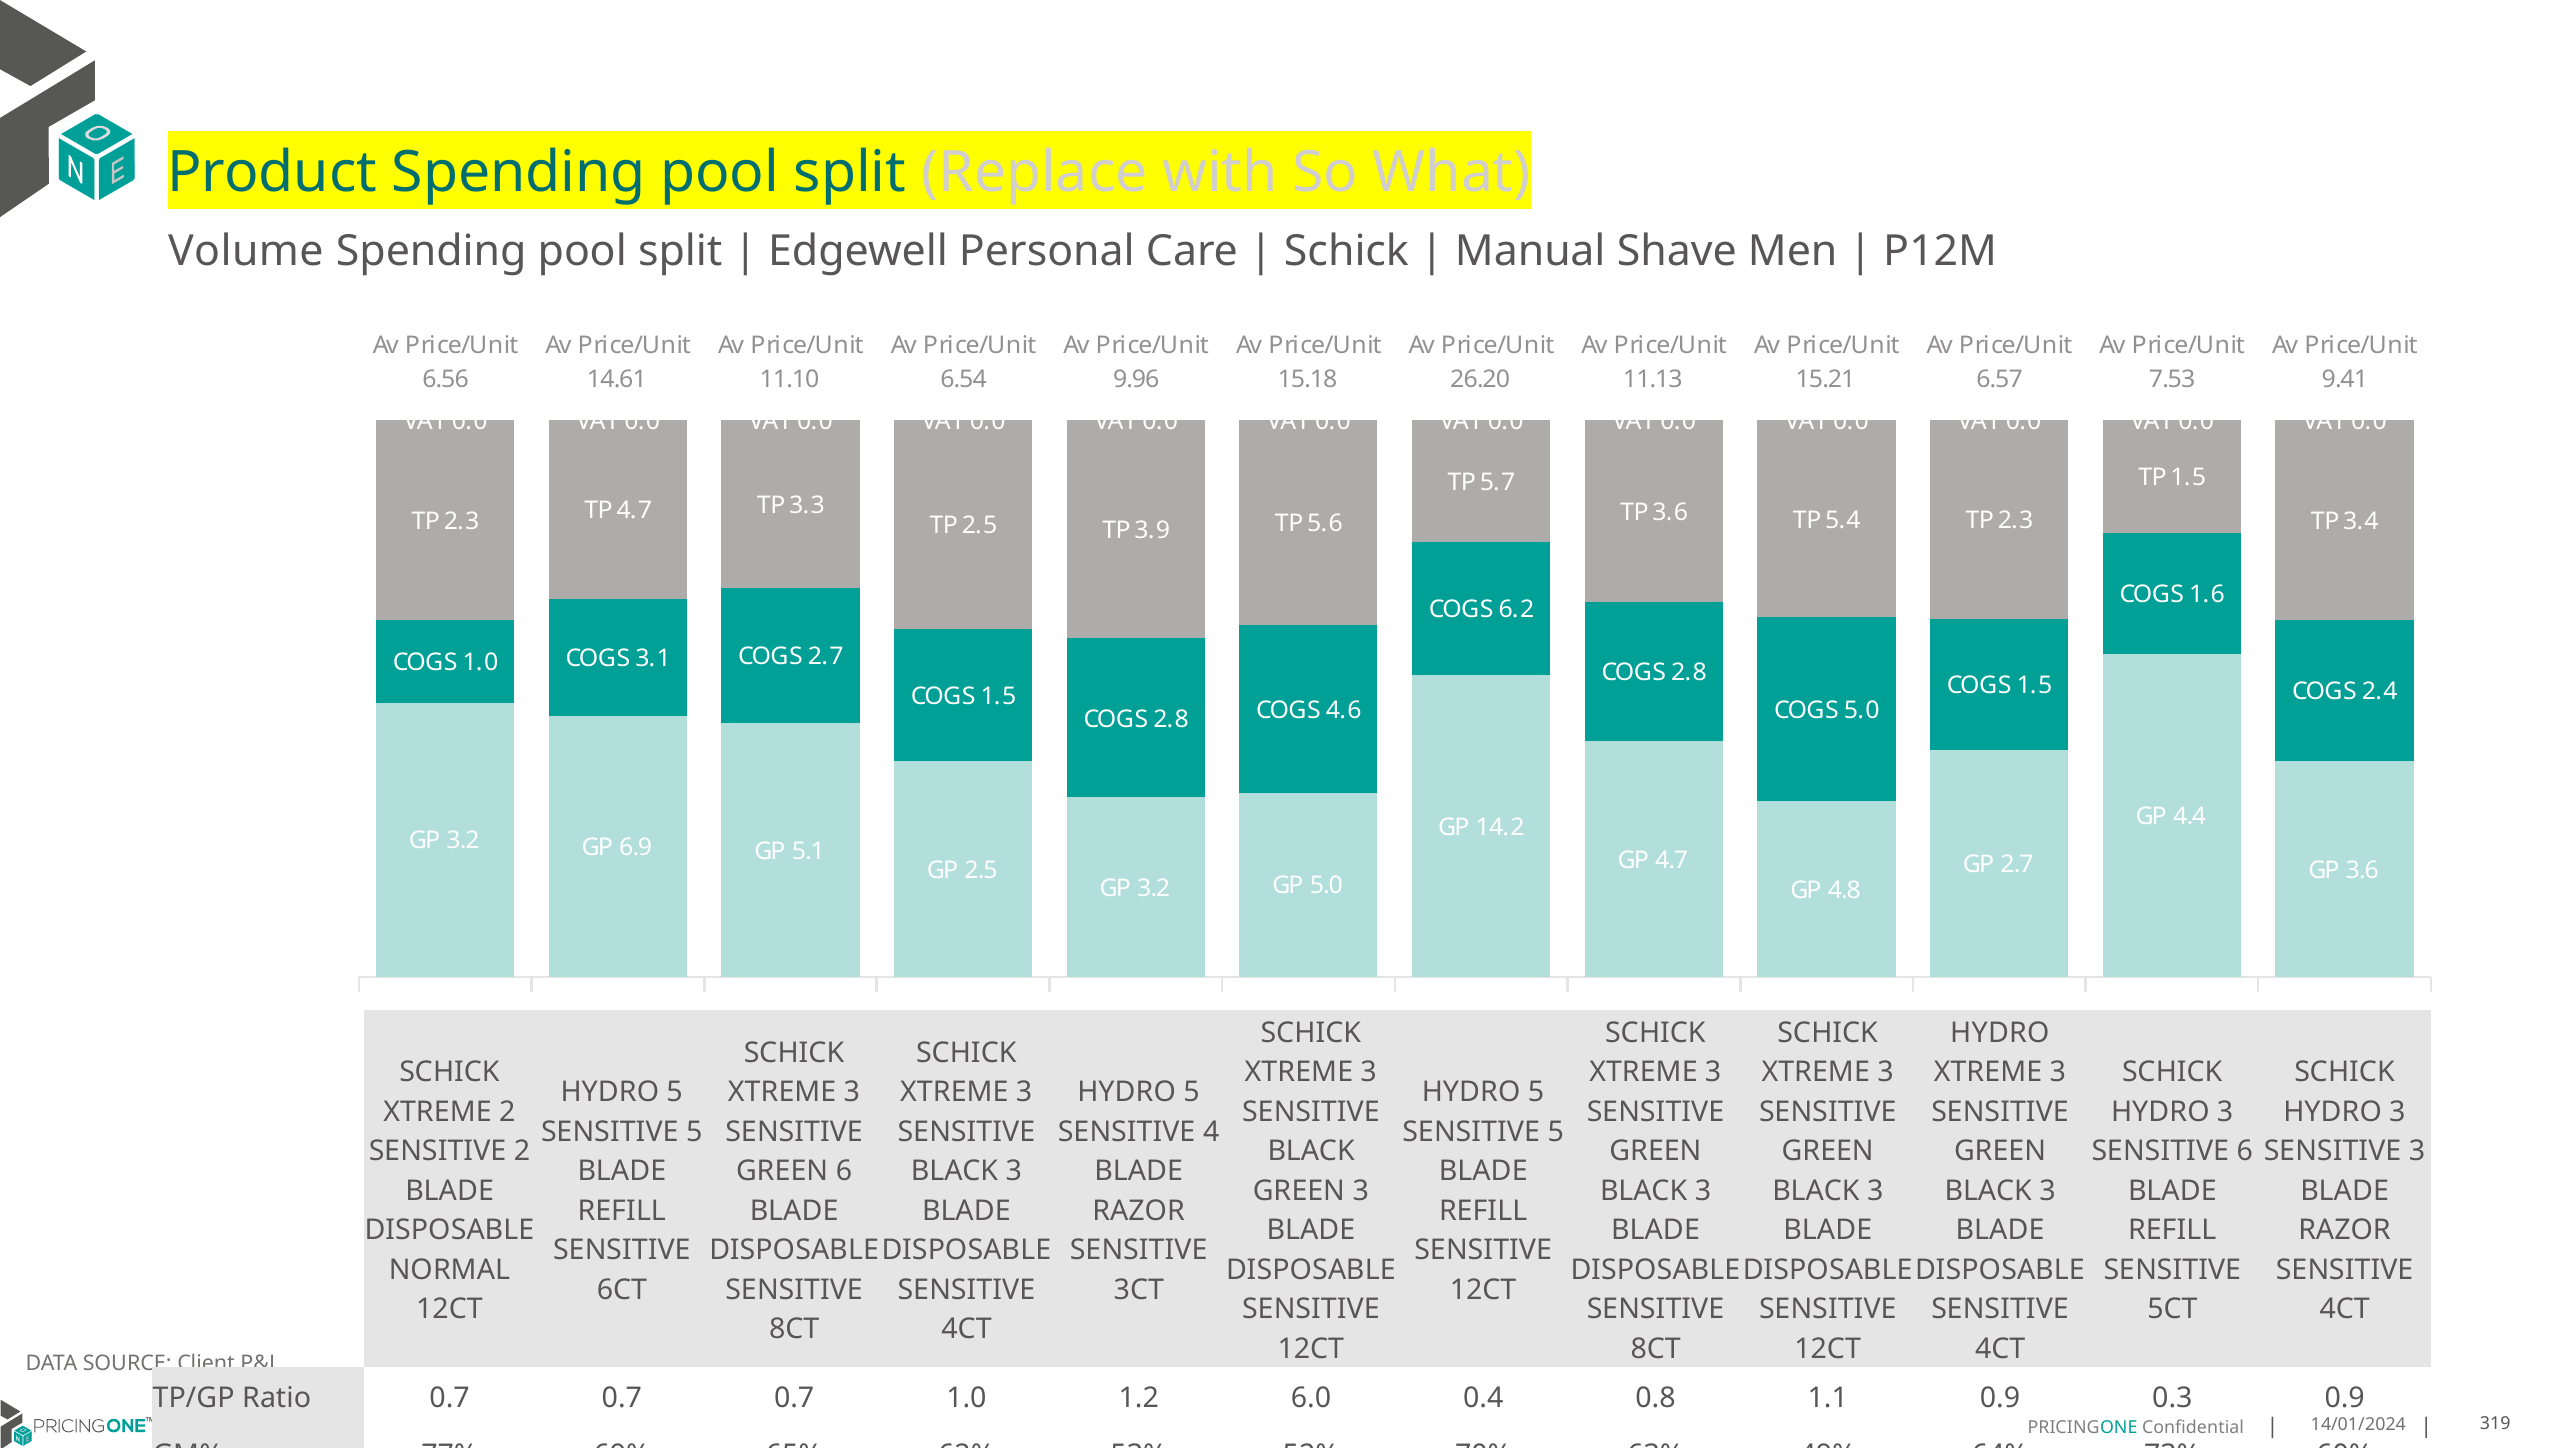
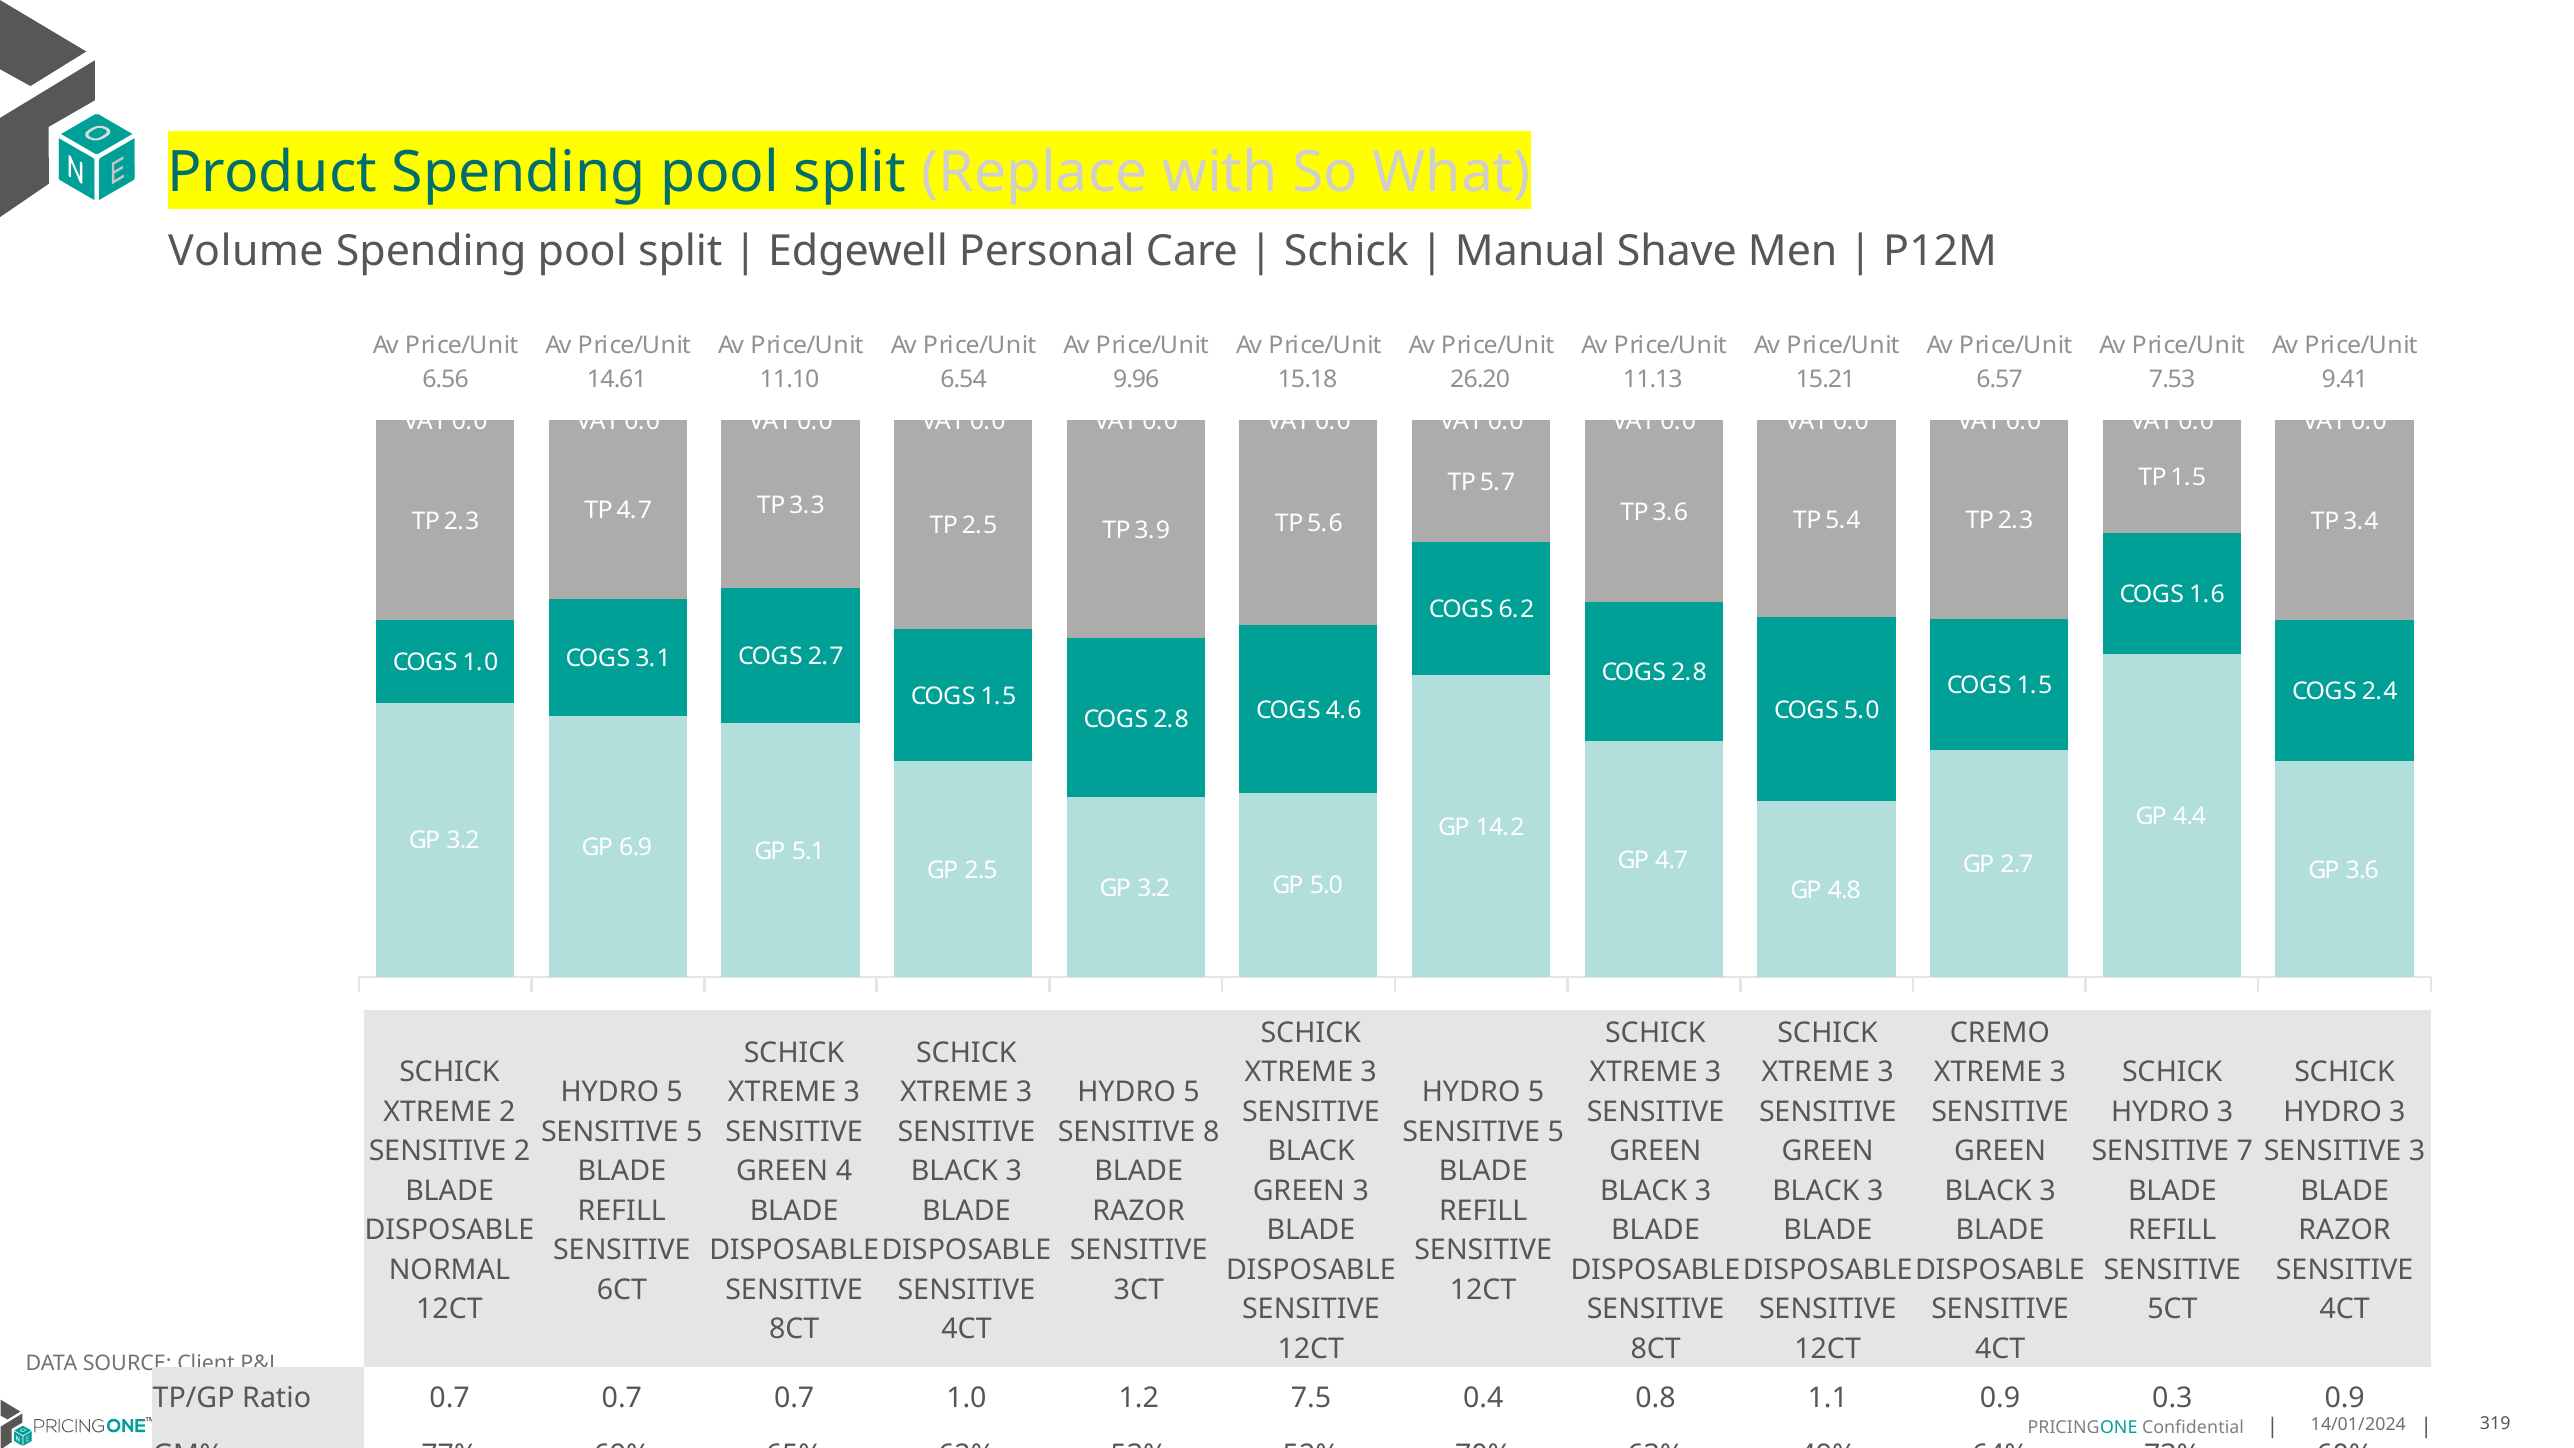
HYDRO: HYDRO -> CREMO (2000, 1033)
4: 4 -> 8 (1211, 1132)
SENSITIVE 6: 6 -> 7 (2245, 1151)
GREEN 6: 6 -> 4 (844, 1171)
6.0: 6.0 -> 7.5 (1311, 1398)
